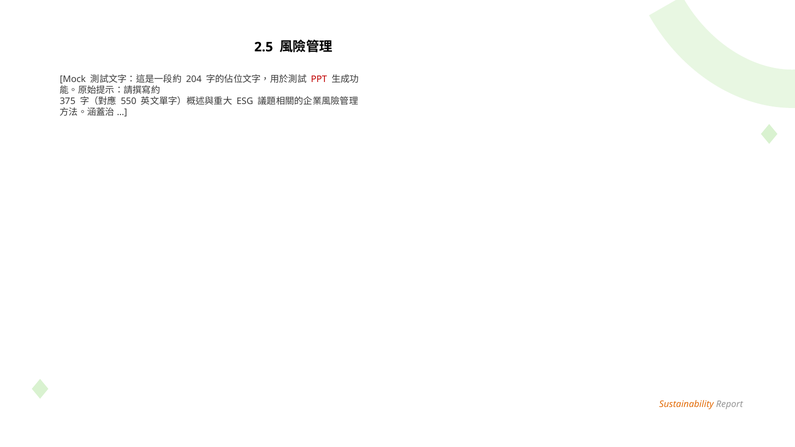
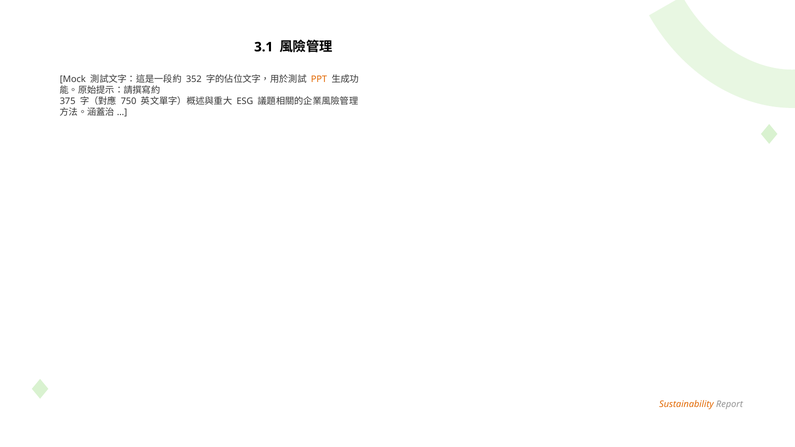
2.5: 2.5 -> 3.1 (264, 47)
204: 204 -> 352 (194, 79)
PPT colour: red -> orange (319, 79)
550: 550 -> 750 (129, 101)
